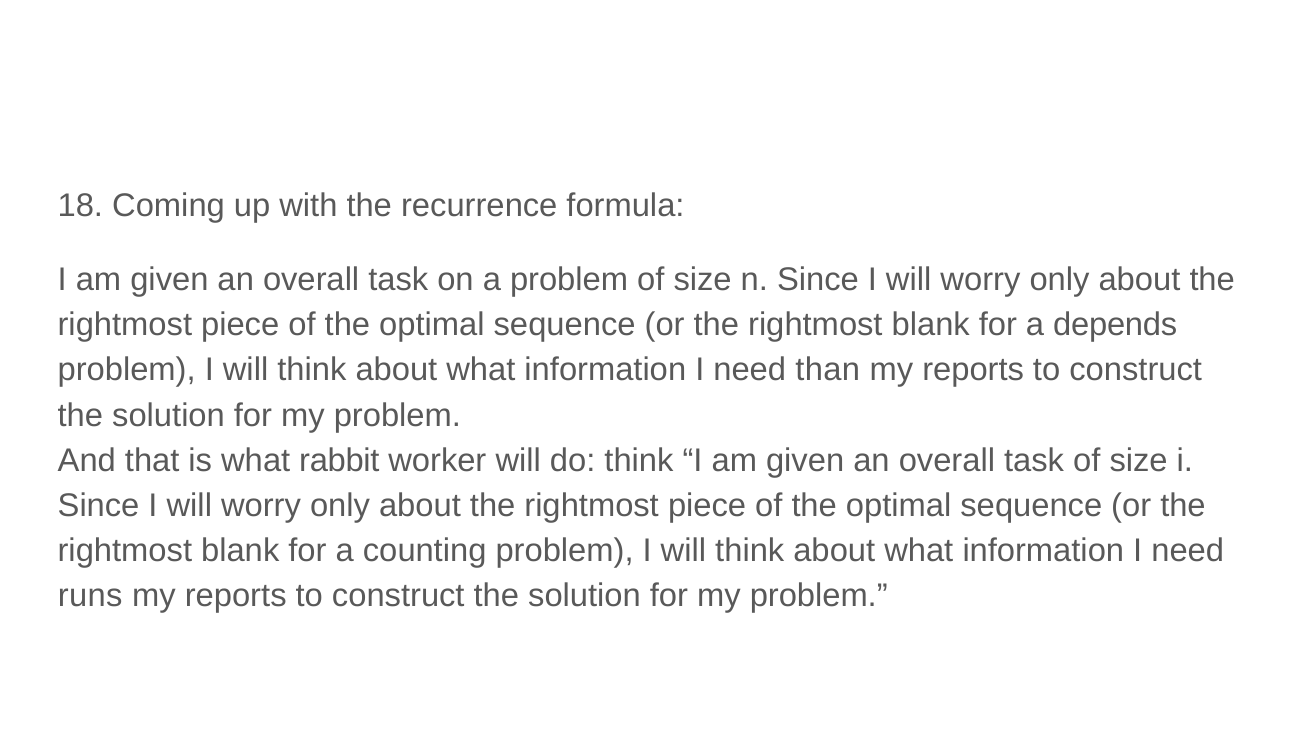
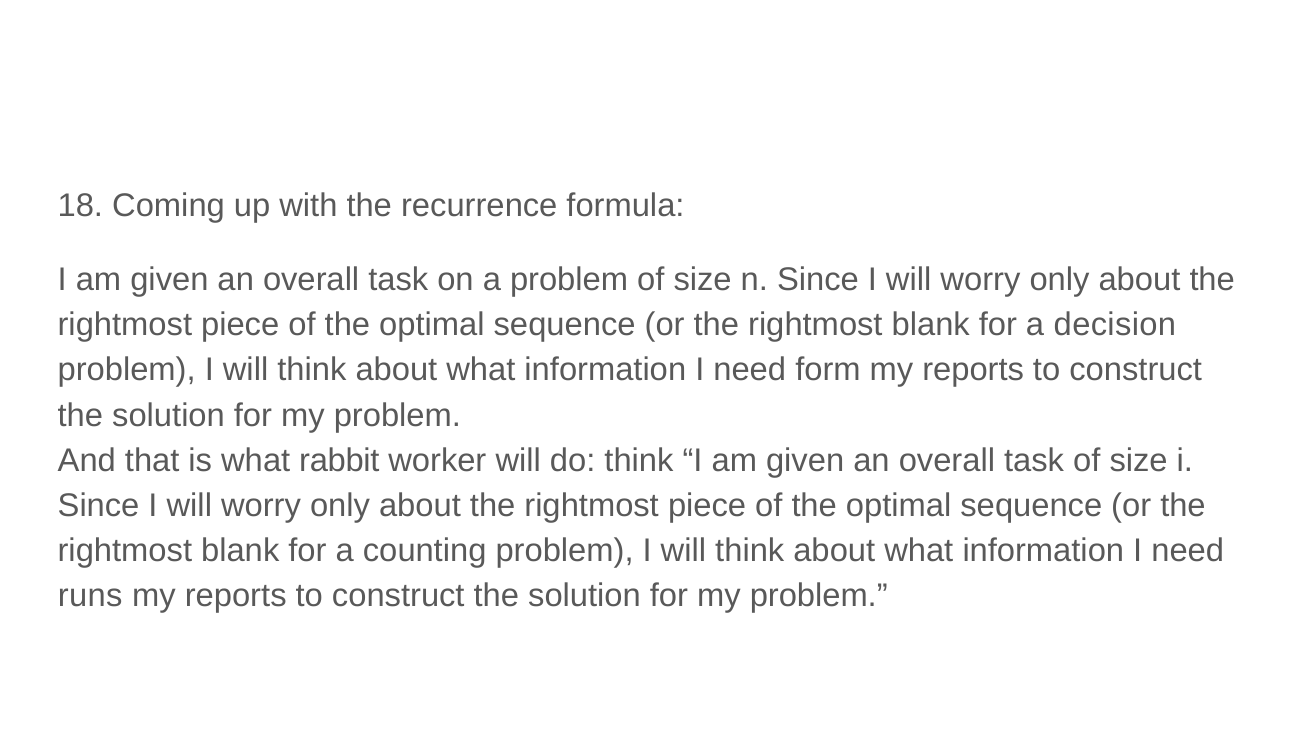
depends: depends -> decision (1115, 325)
than: than -> form (828, 370)
